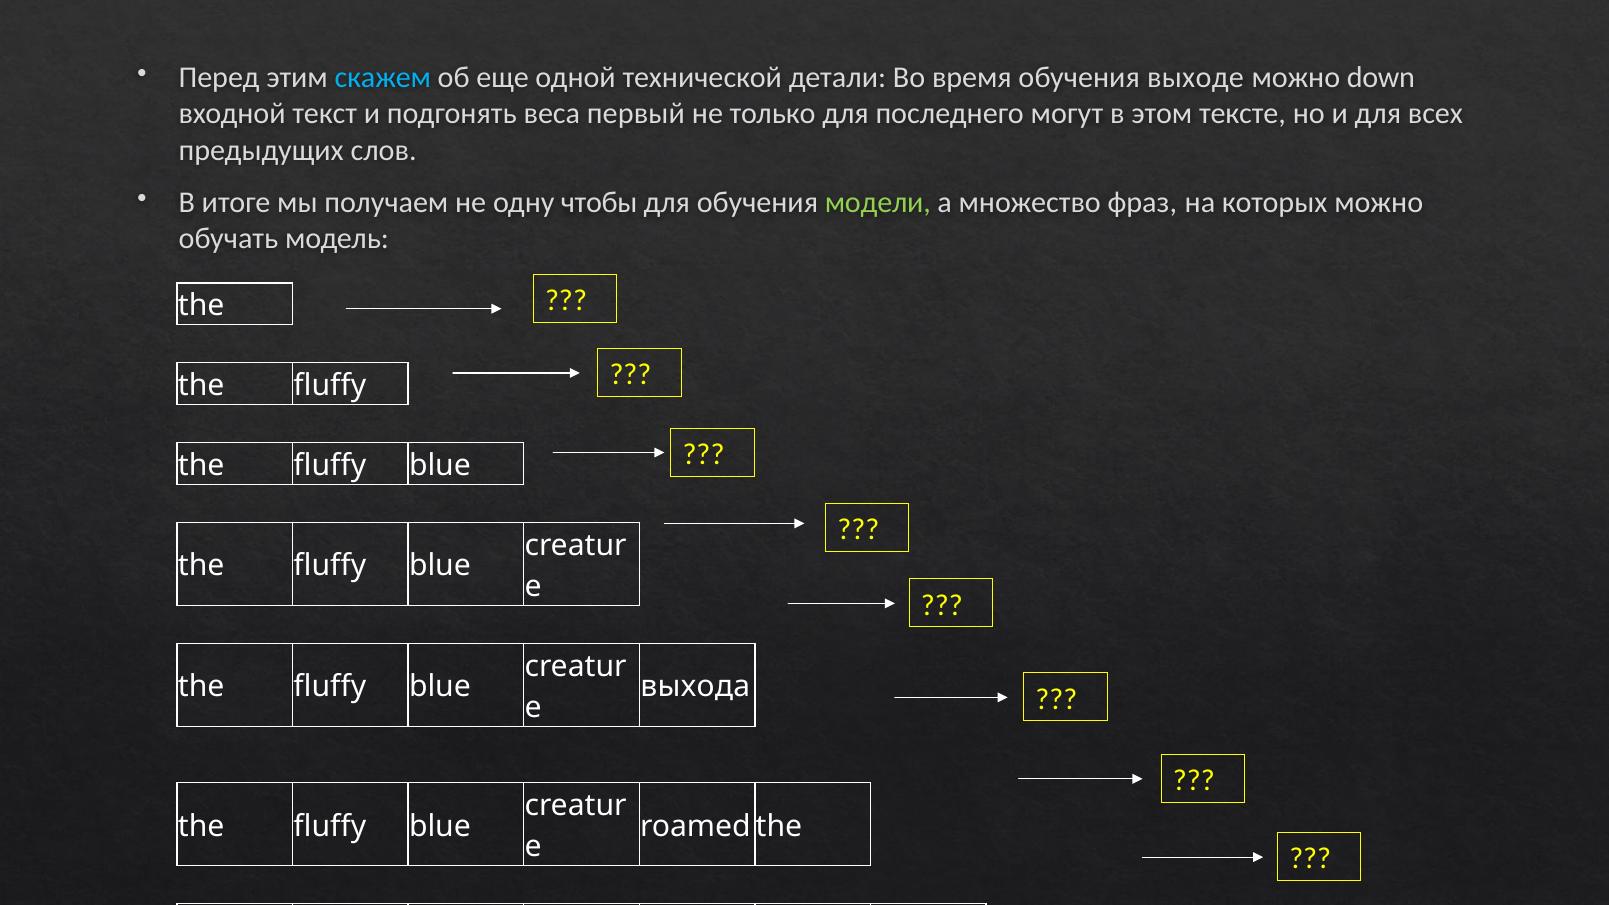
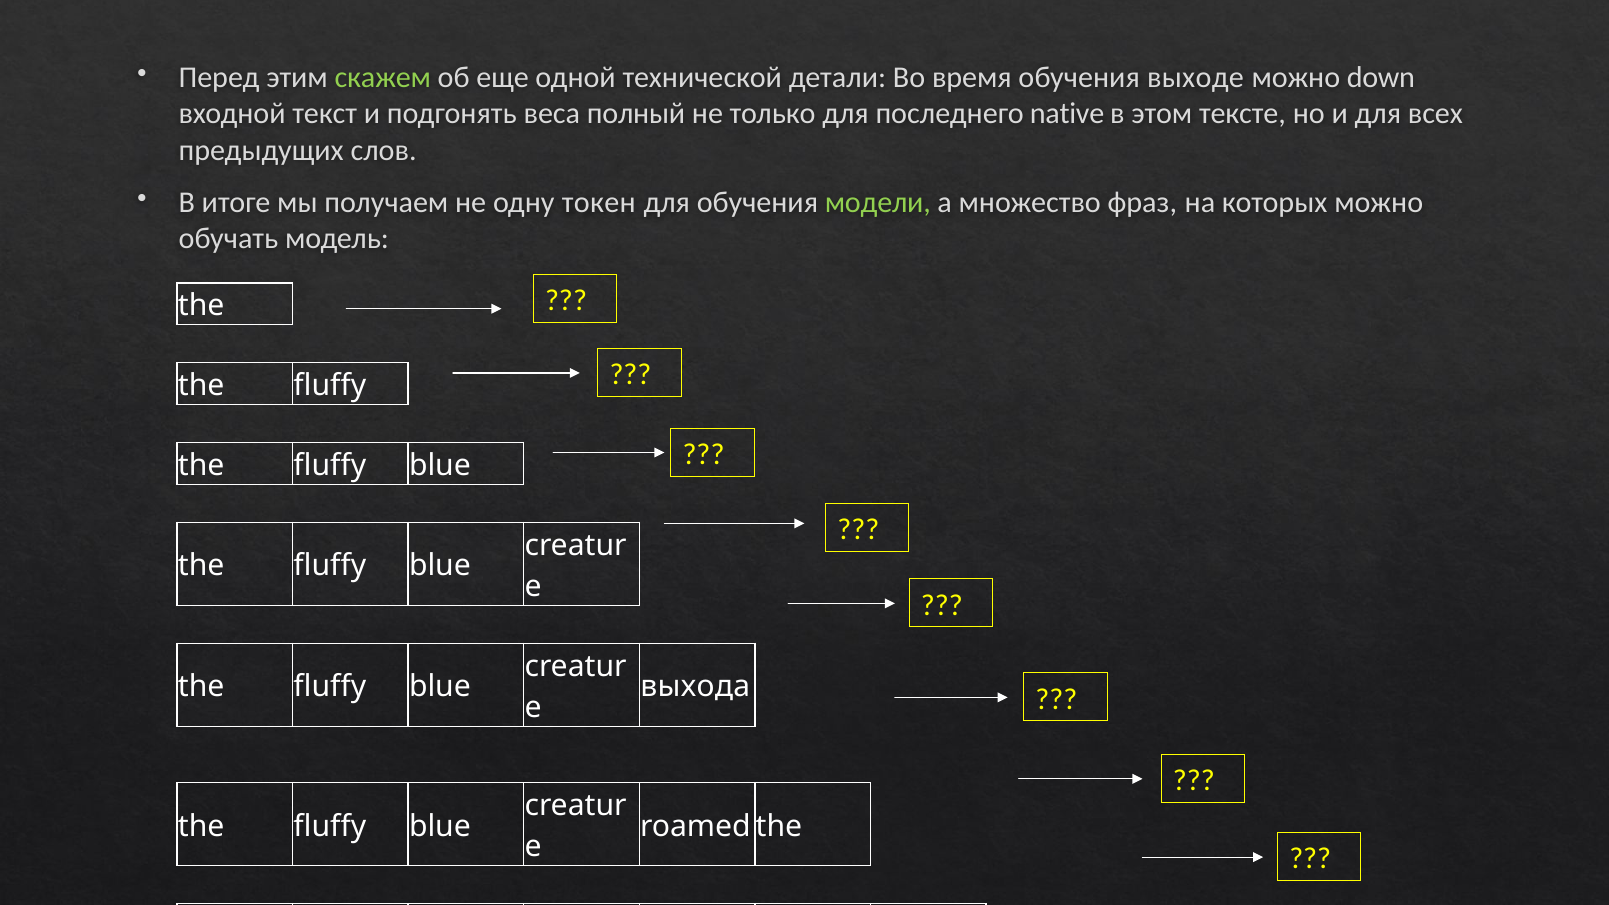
скажем colour: light blue -> light green (383, 78)
первый: первый -> полный (636, 114)
могут: могут -> native (1067, 114)
чтобы: чтобы -> токен (599, 203)
